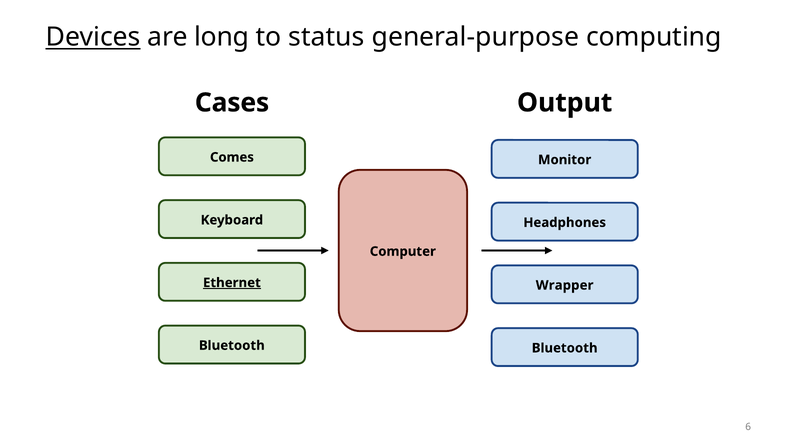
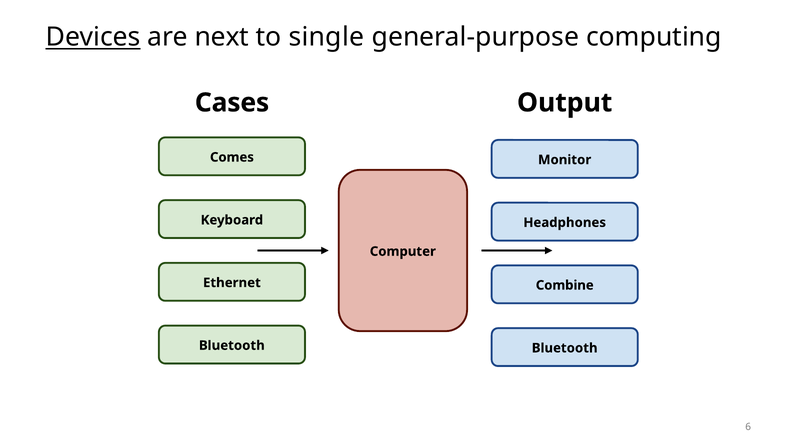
long: long -> next (222, 37)
status: status -> single (326, 37)
Ethernet underline: present -> none (232, 283)
Wrapper: Wrapper -> Combine (565, 285)
